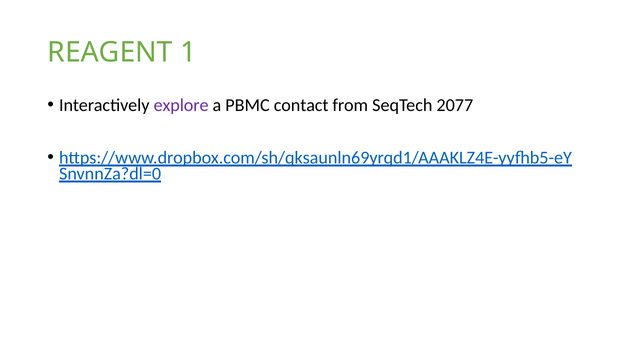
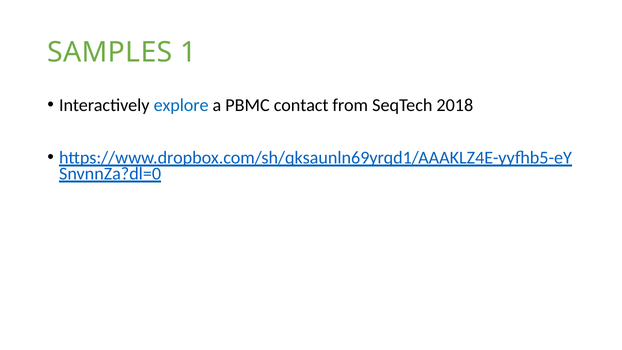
REAGENT: REAGENT -> SAMPLES (110, 52)
explore colour: purple -> blue (181, 105)
2077: 2077 -> 2018 (455, 105)
